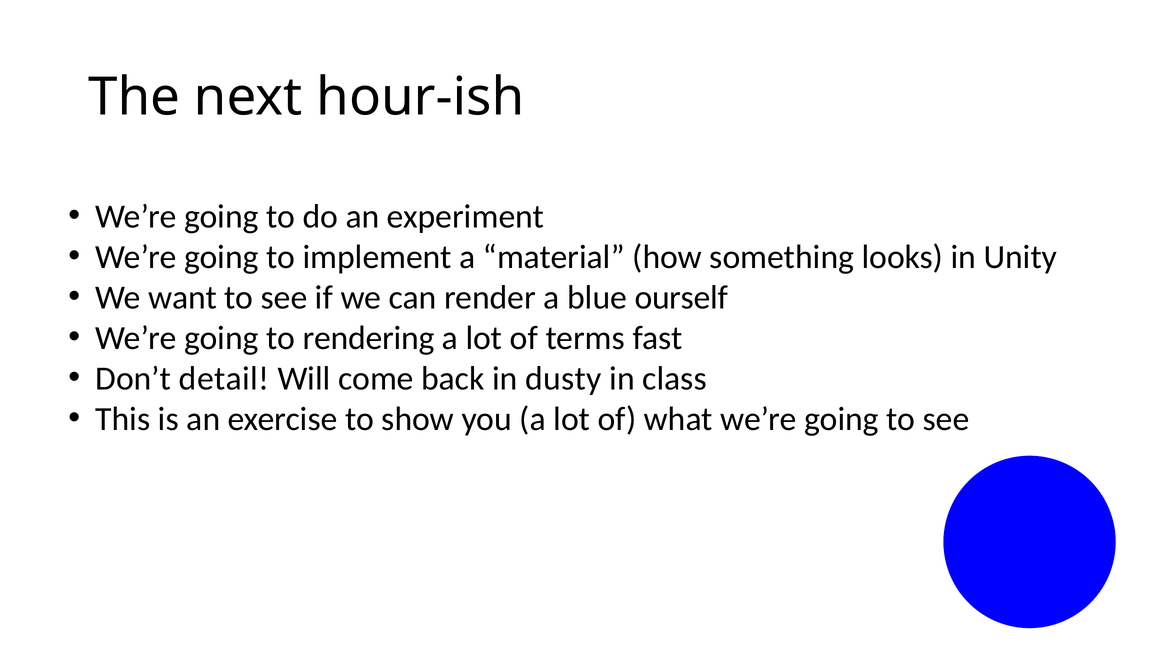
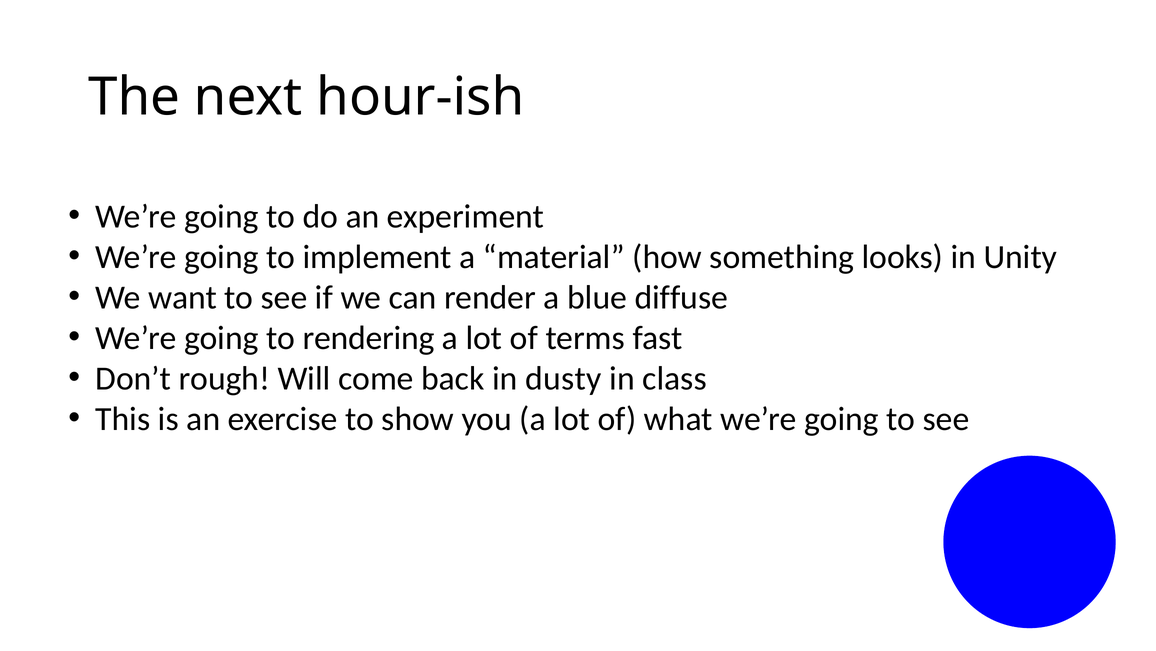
ourself: ourself -> diffuse (681, 297)
detail: detail -> rough (224, 378)
